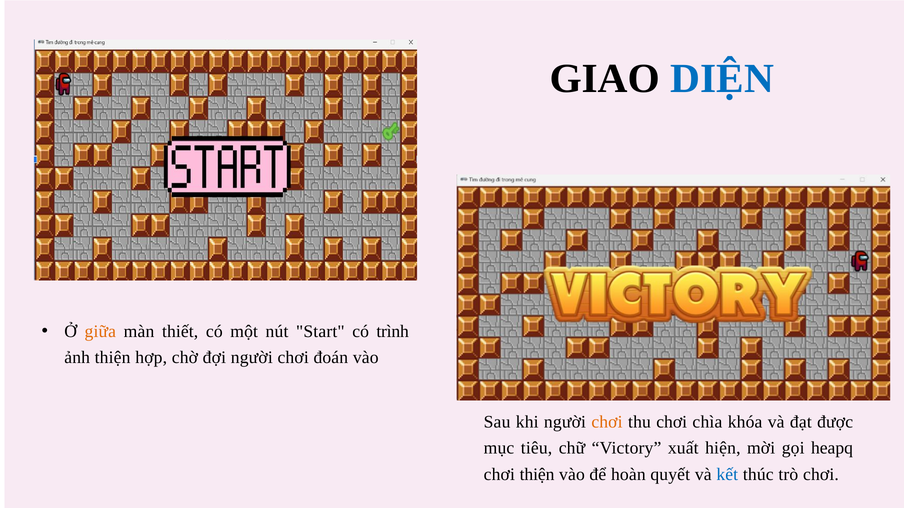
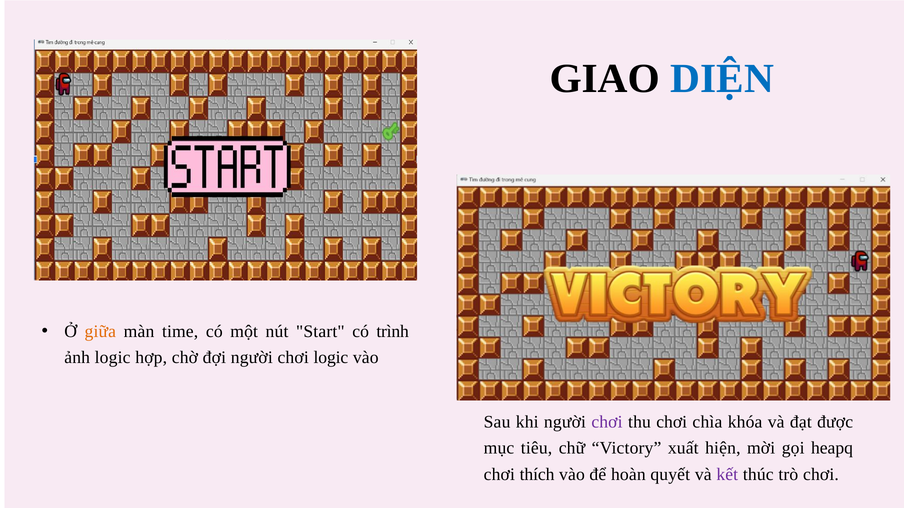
thiết: thiết -> time (180, 332)
ảnh thiện: thiện -> logic (113, 358)
chơi đoán: đoán -> logic (331, 358)
chơi colour: orange -> purple (607, 422)
chơi thiện: thiện -> thích (537, 475)
kết colour: blue -> purple (727, 475)
